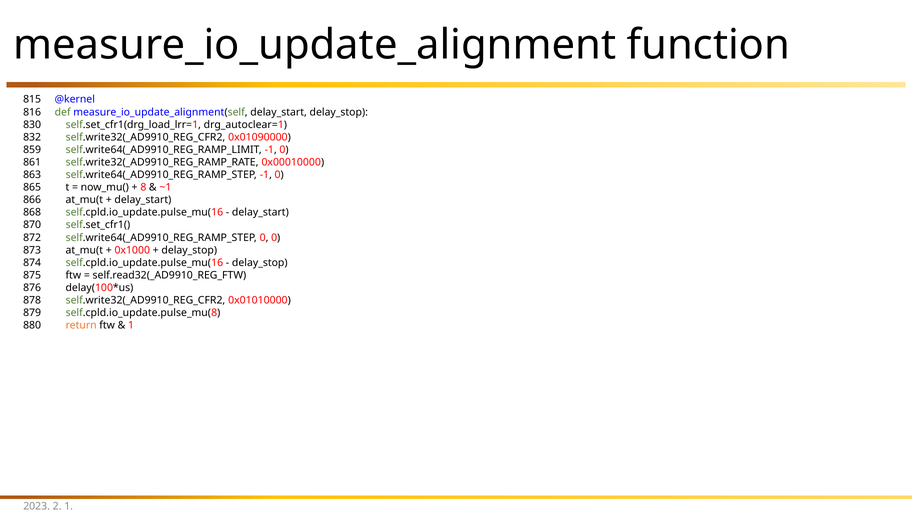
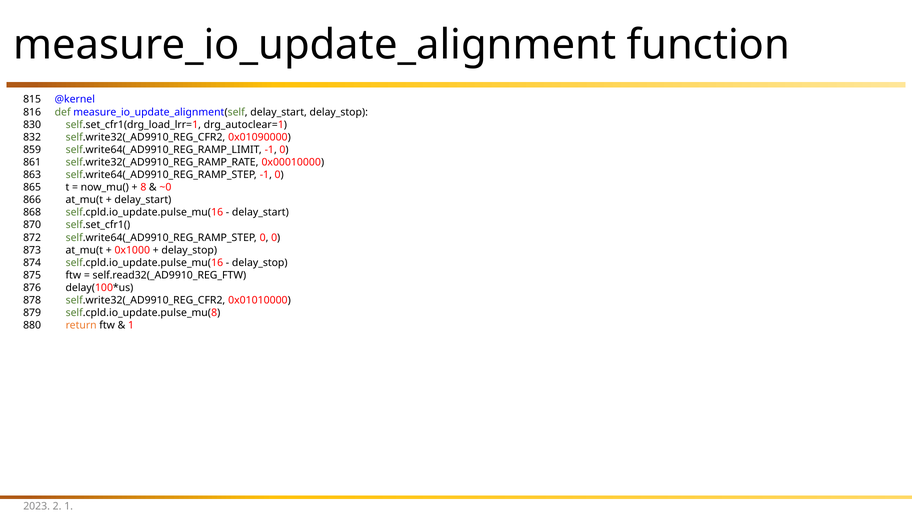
~1: ~1 -> ~0 (165, 187)
